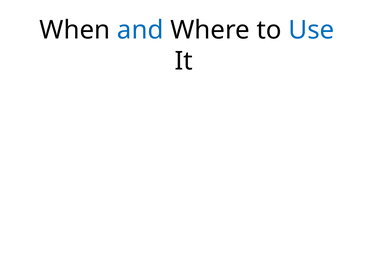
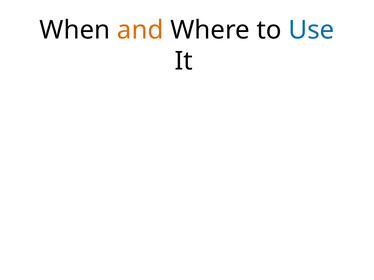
and colour: blue -> orange (140, 30)
